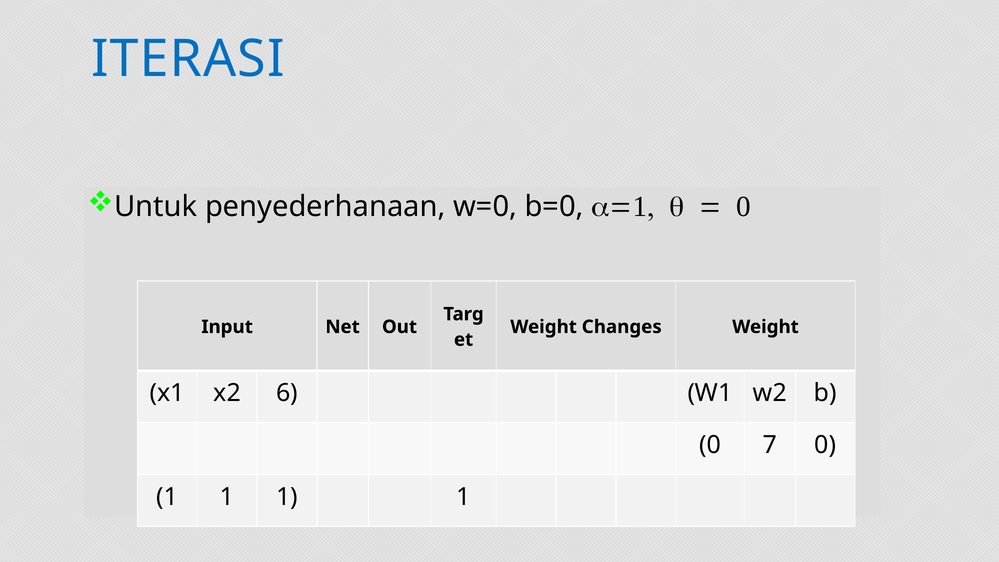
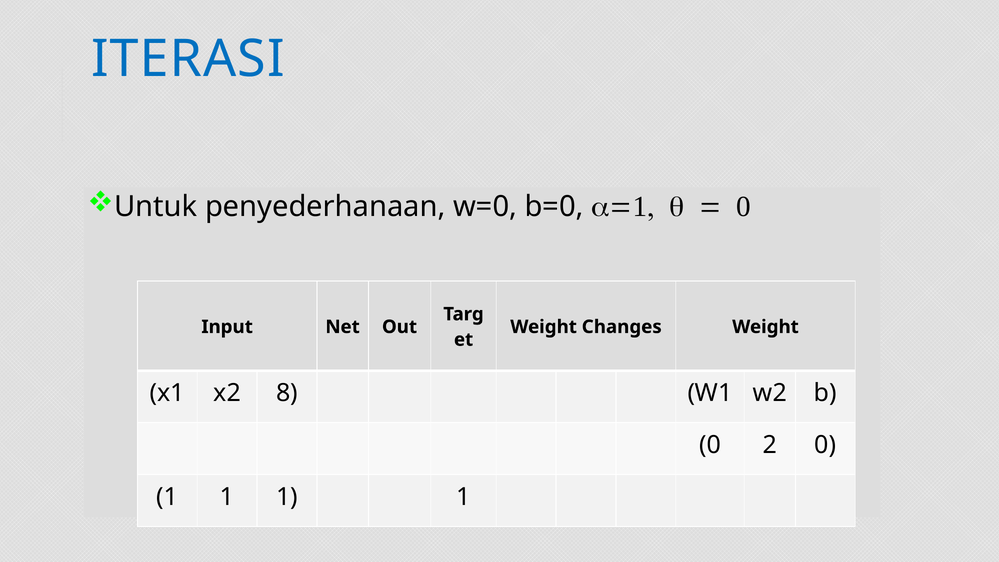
6: 6 -> 8 (287, 393)
7: 7 -> 2 (770, 445)
